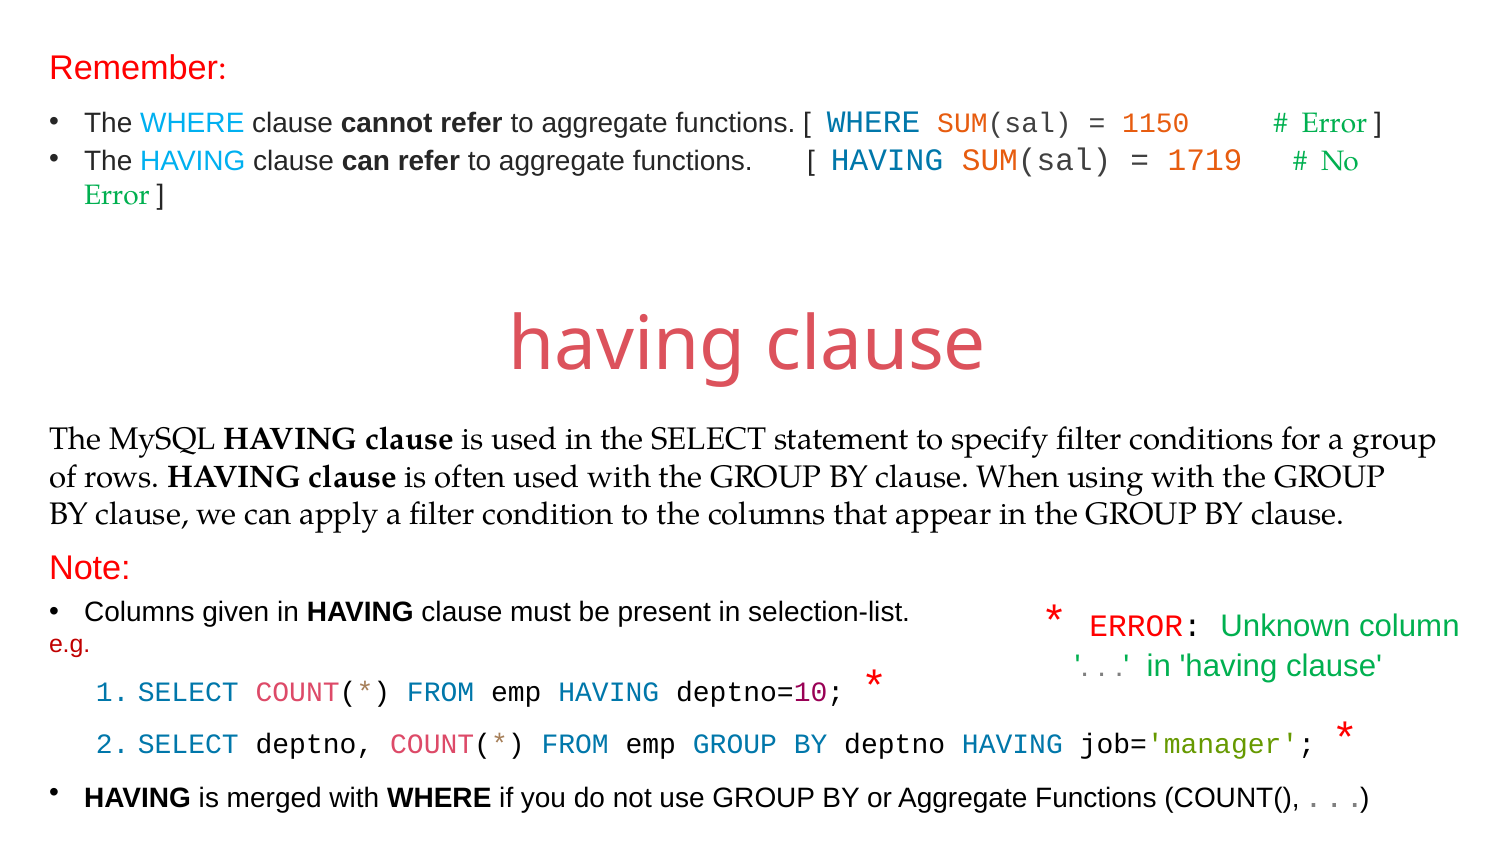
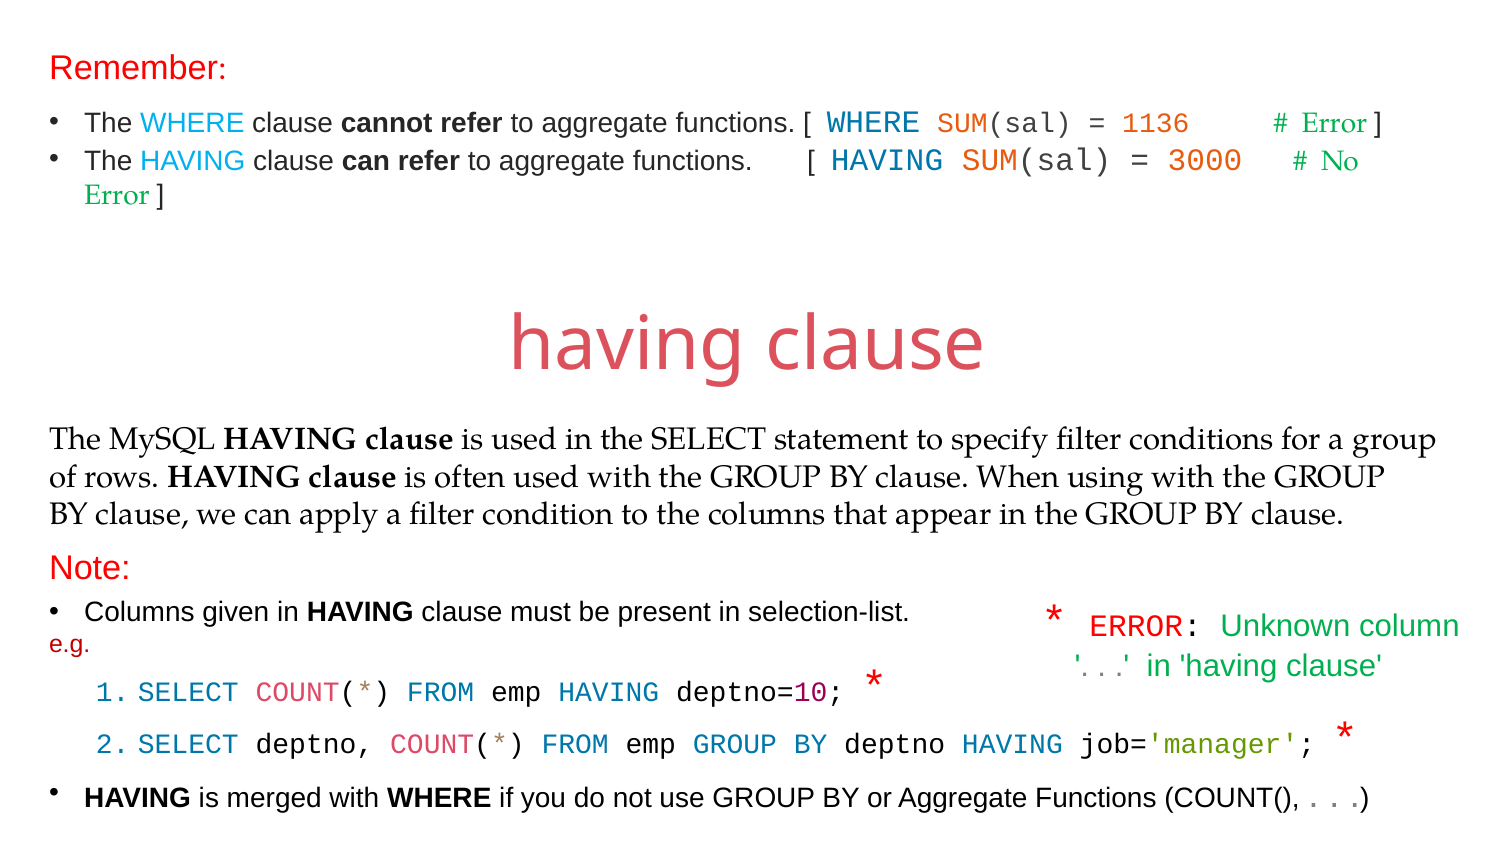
1150: 1150 -> 1136 (1156, 124)
1719: 1719 -> 3000 (1205, 160)
